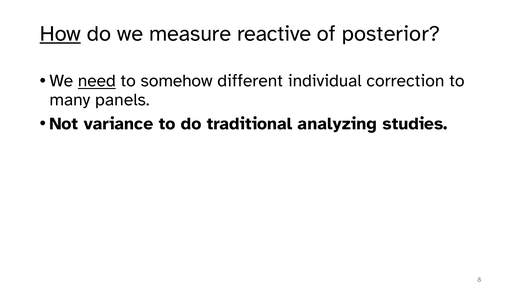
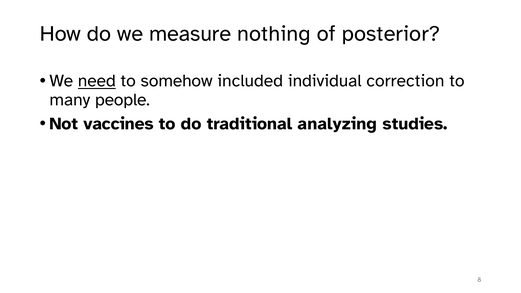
How underline: present -> none (60, 34)
reactive: reactive -> nothing (274, 34)
different: different -> included (250, 81)
panels: panels -> people (122, 100)
variance: variance -> vaccines (119, 124)
